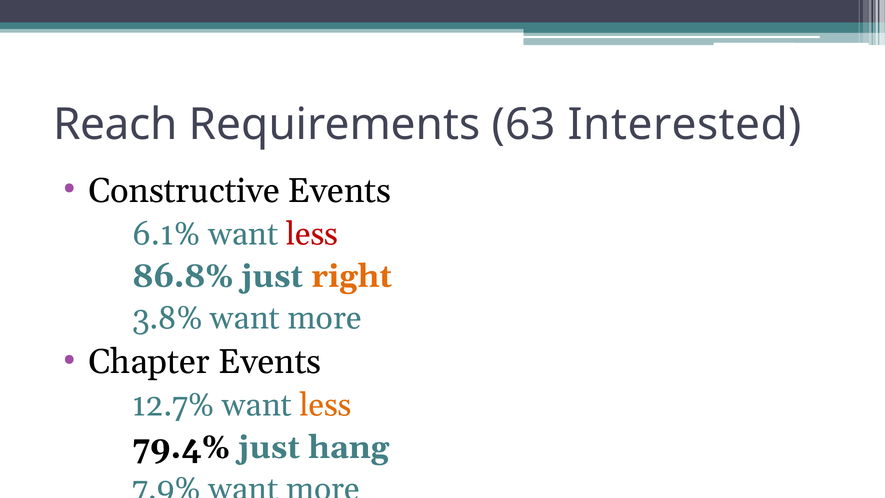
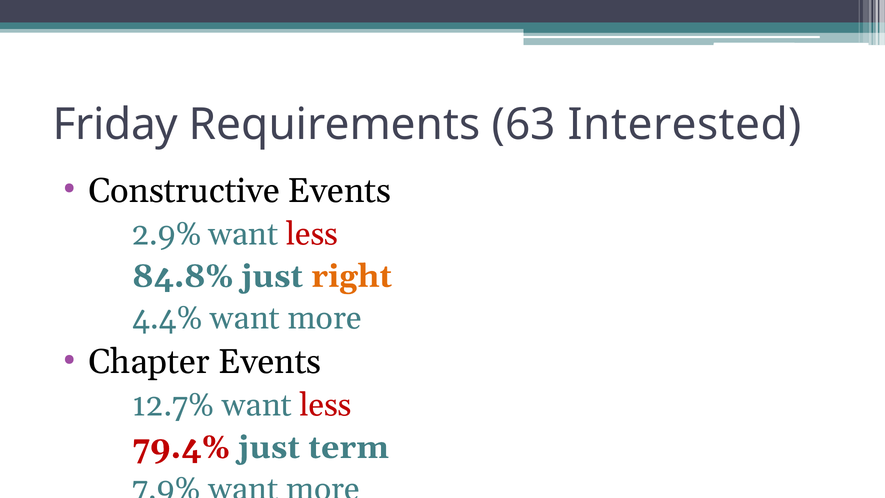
Reach: Reach -> Friday (115, 125)
6.1%: 6.1% -> 2.9% (167, 234)
86.8%: 86.8% -> 84.8% (183, 276)
3.8%: 3.8% -> 4.4% (167, 318)
less colour: orange -> red (326, 405)
79.4% colour: black -> red (181, 447)
hang: hang -> term (348, 447)
